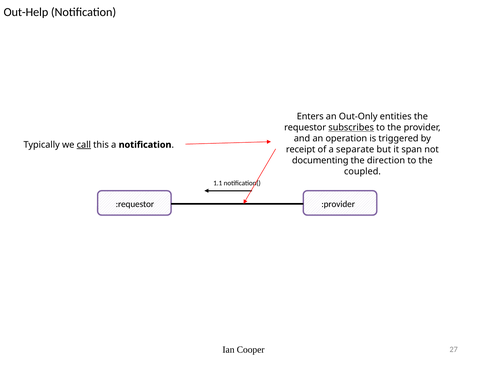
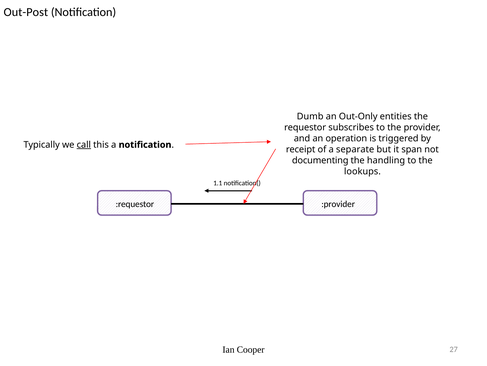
Out-Help: Out-Help -> Out-Post (26, 12)
Enters: Enters -> Dumb (310, 116)
subscribes underline: present -> none (351, 127)
direction: direction -> handling (386, 160)
coupled: coupled -> lookups (362, 171)
